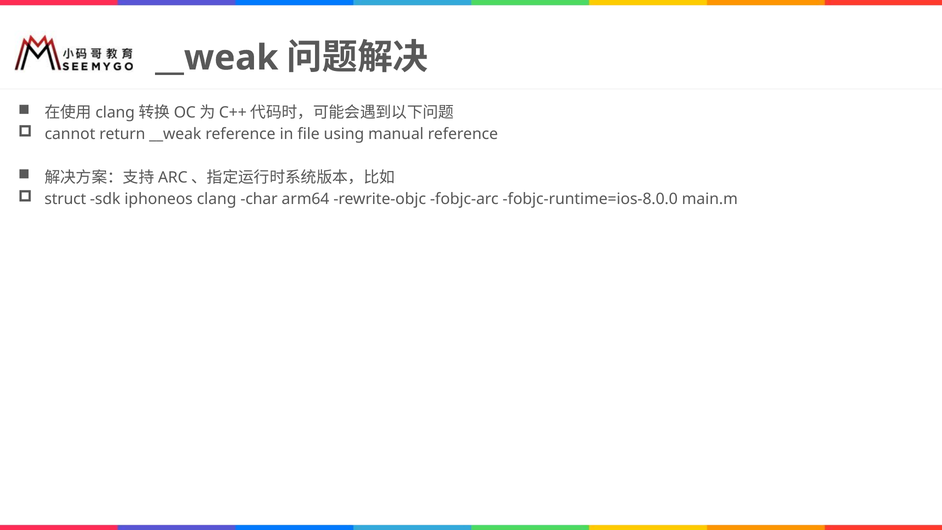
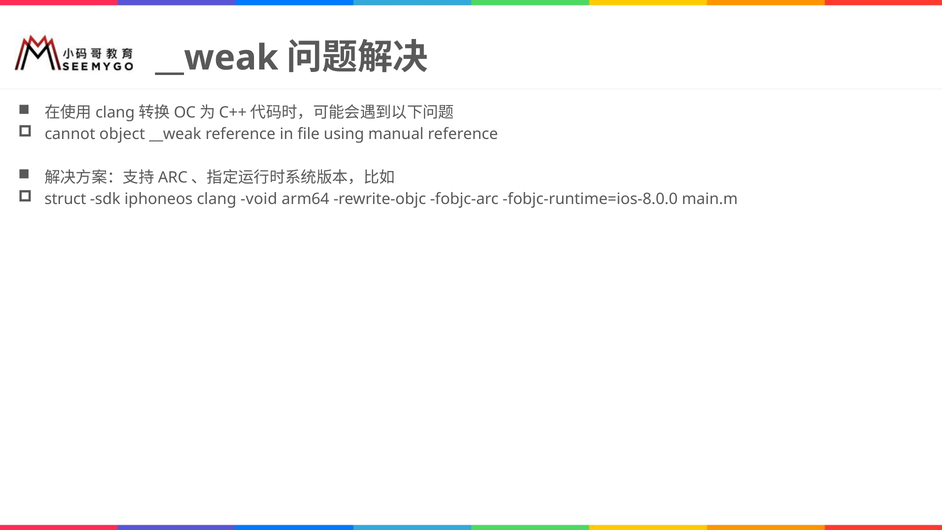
return: return -> object (122, 134)
char: char -> void (259, 199)
